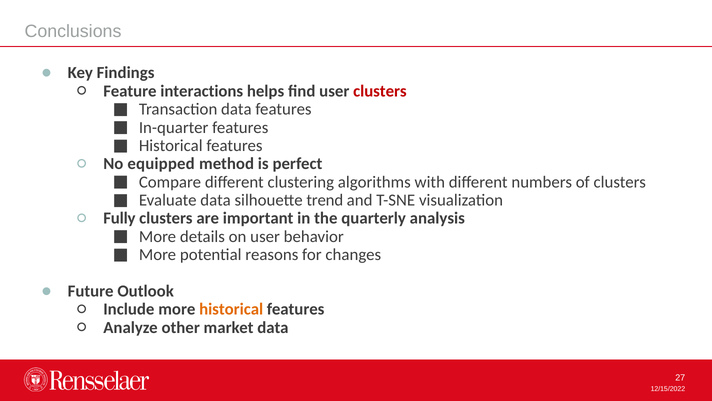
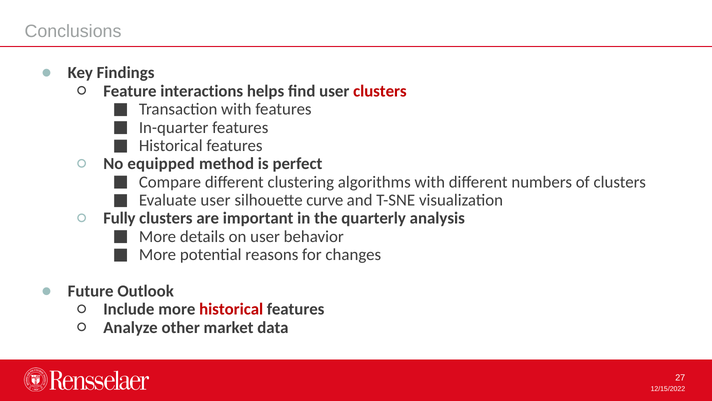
Transaction data: data -> with (236, 109)
Evaluate data: data -> user (215, 200)
trend: trend -> curve (325, 200)
historical colour: orange -> red (231, 309)
